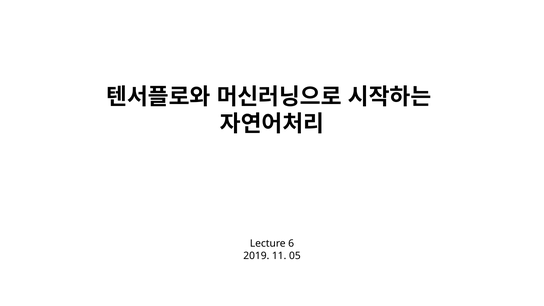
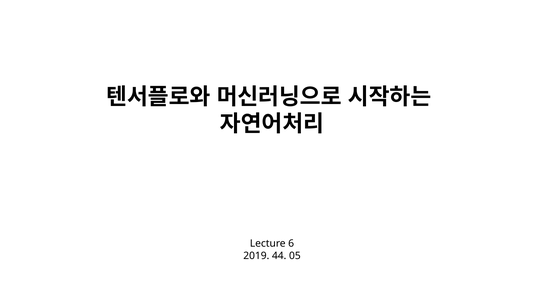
11: 11 -> 44 (279, 256)
